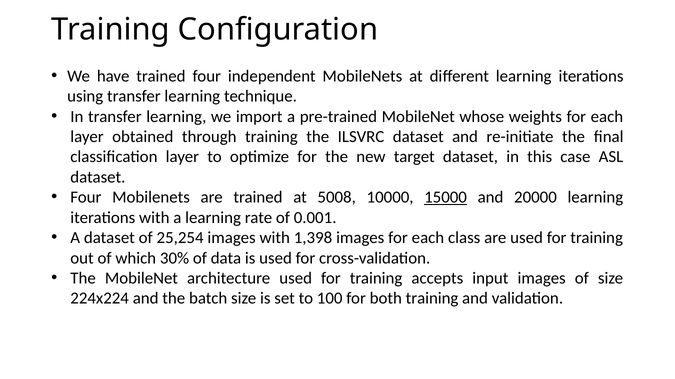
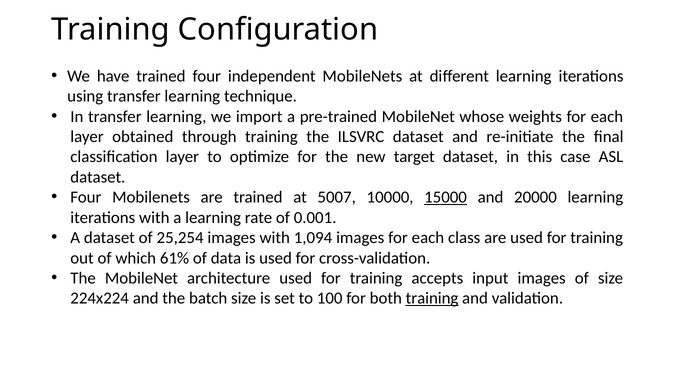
5008: 5008 -> 5007 (337, 198)
1,398: 1,398 -> 1,094 (313, 238)
30%: 30% -> 61% (175, 258)
training underline: none -> present (432, 299)
